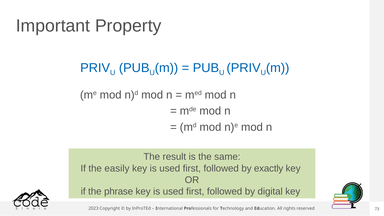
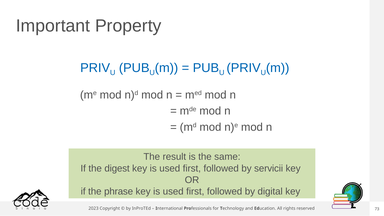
easily: easily -> digest (117, 168)
exactly: exactly -> servicii (269, 168)
